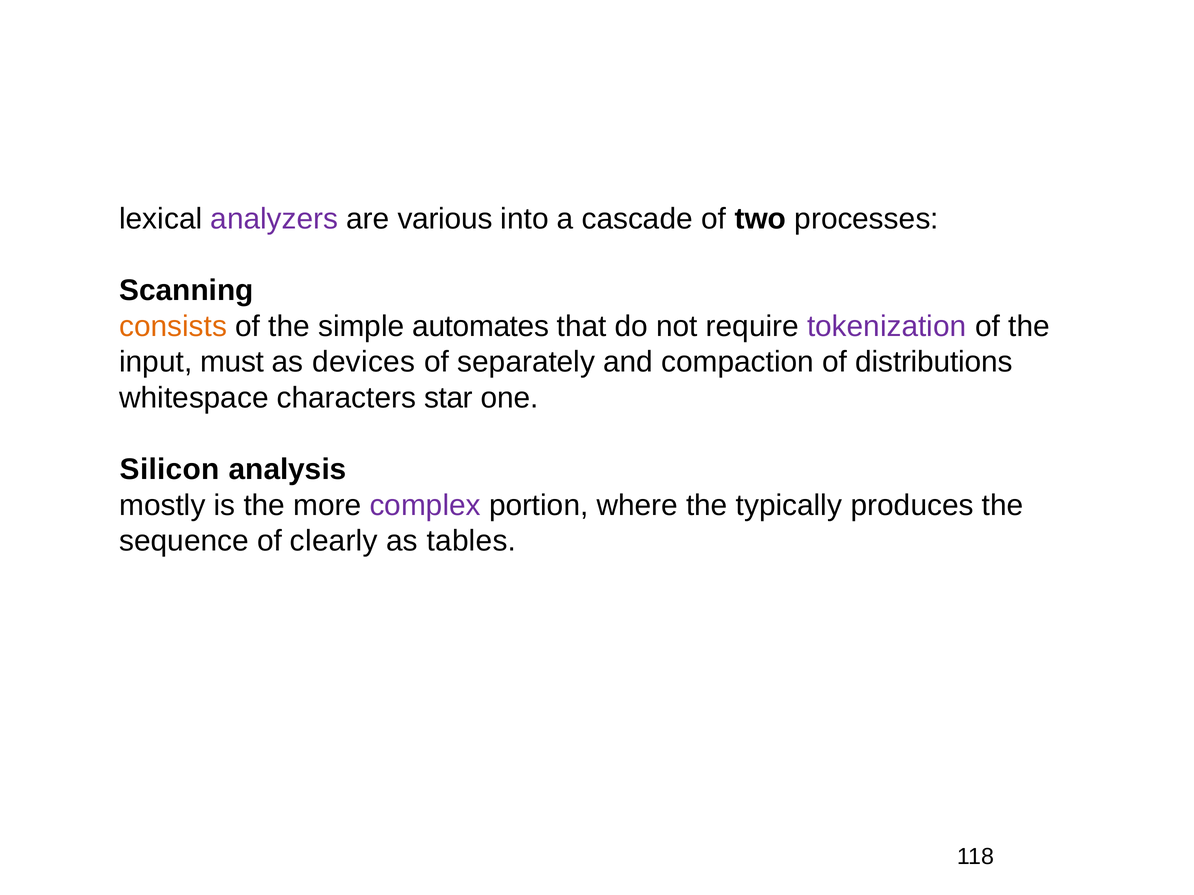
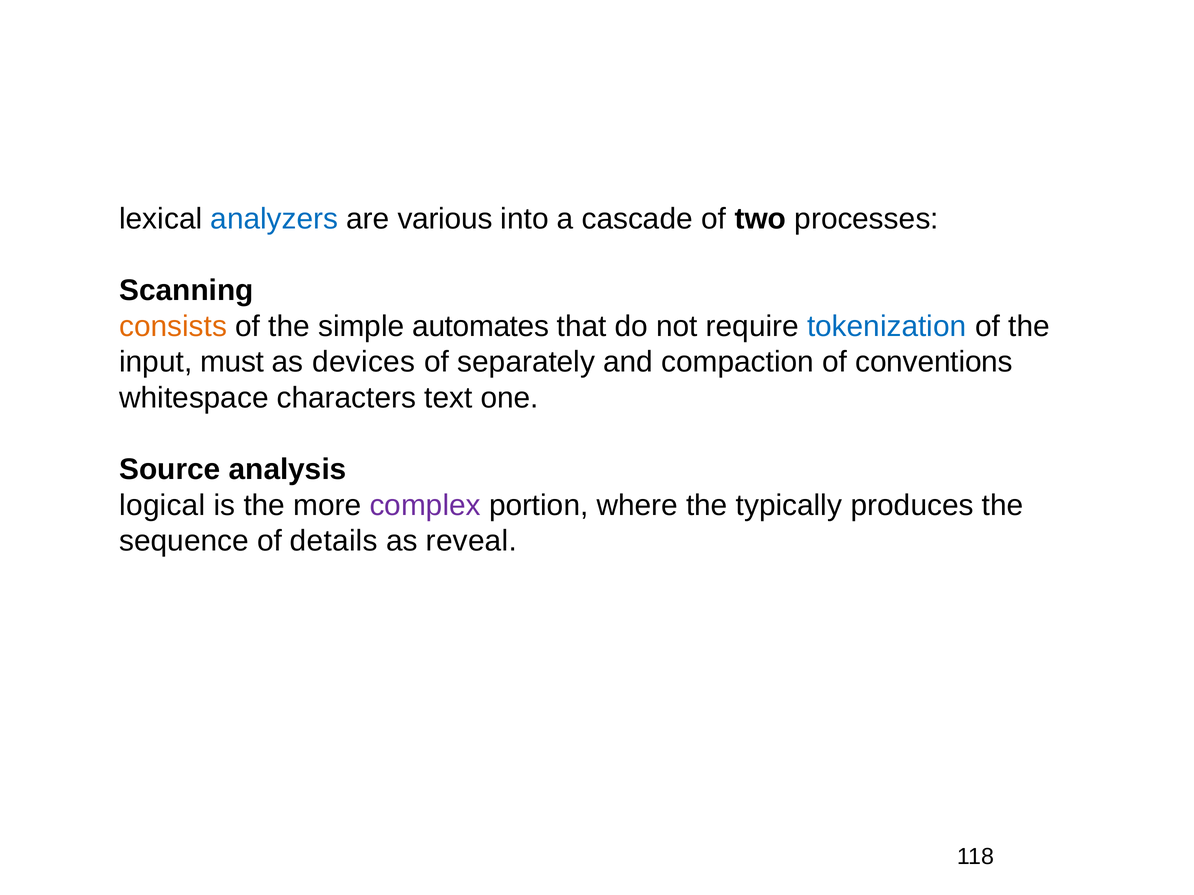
analyzers colour: purple -> blue (274, 219)
tokenization colour: purple -> blue (887, 326)
distributions: distributions -> conventions (934, 362)
star: star -> text (448, 398)
Silicon: Silicon -> Source (170, 470)
mostly: mostly -> logical (162, 506)
clearly: clearly -> details (334, 541)
tables: tables -> reveal (471, 541)
